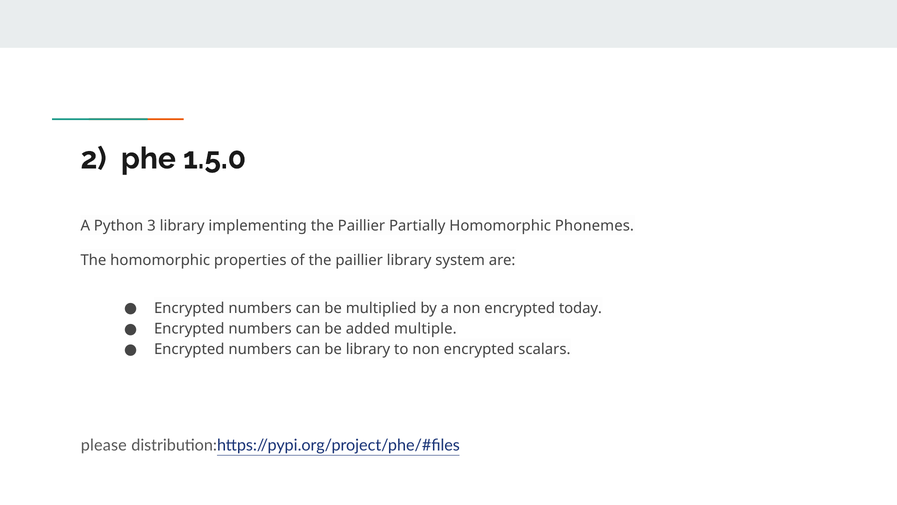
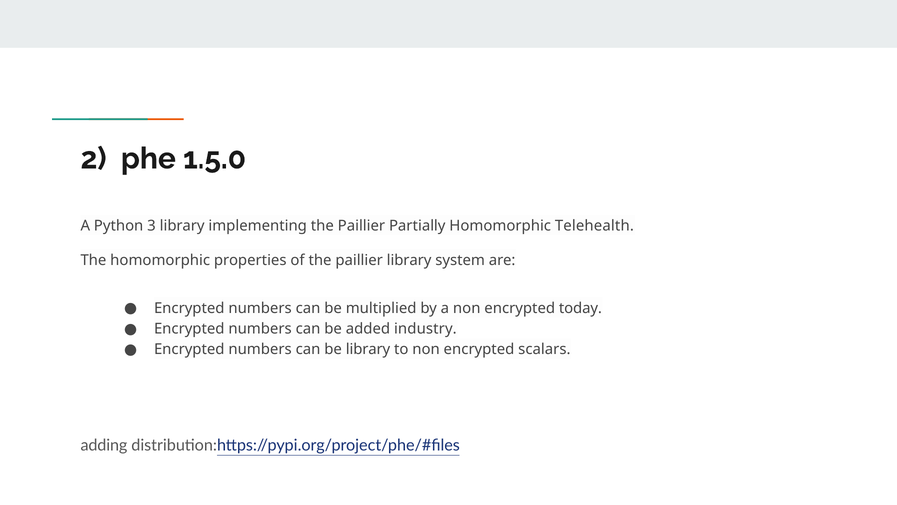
Phonemes: Phonemes -> Telehealth (594, 226)
multiple: multiple -> industry (425, 329)
please: please -> adding (104, 445)
